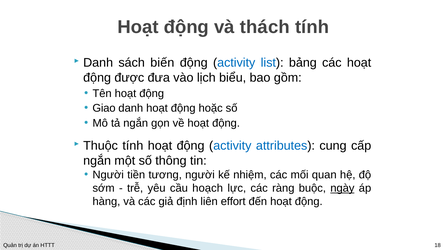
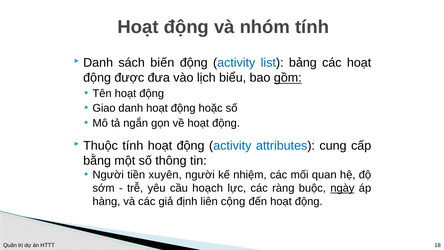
thách: thách -> nhóm (265, 27)
gồm underline: none -> present (288, 78)
ngắn: ngắn -> bằng (97, 161)
tương: tương -> xuyên (165, 175)
effort: effort -> cộng (233, 201)
